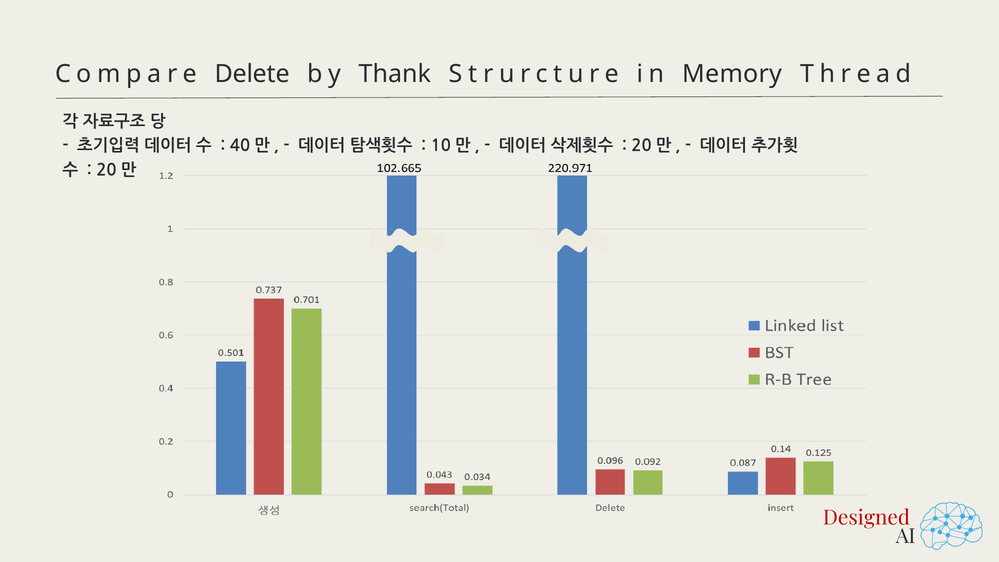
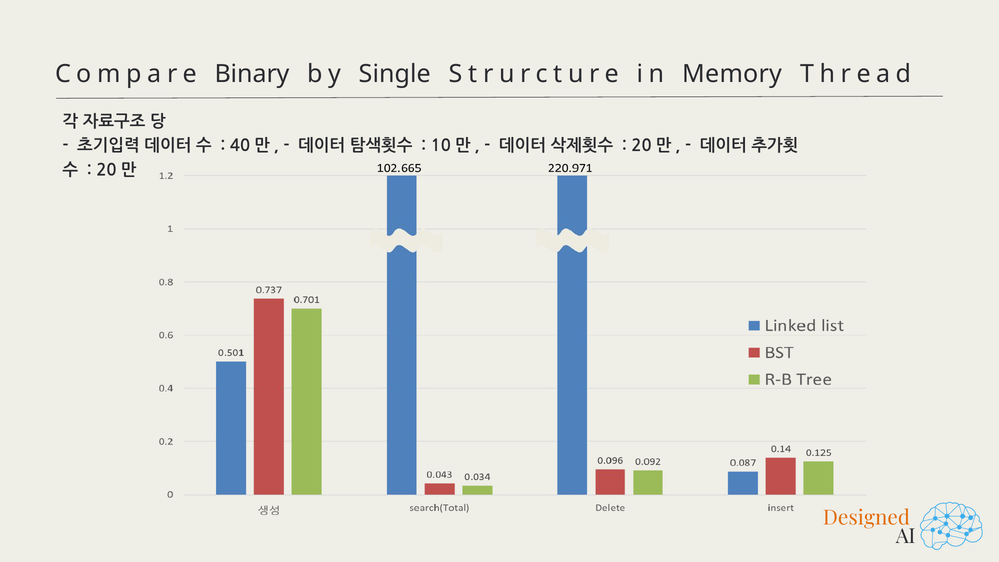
Delete: Delete -> Binary (252, 74)
Thank: Thank -> Single (395, 74)
Designed colour: red -> orange (866, 518)
